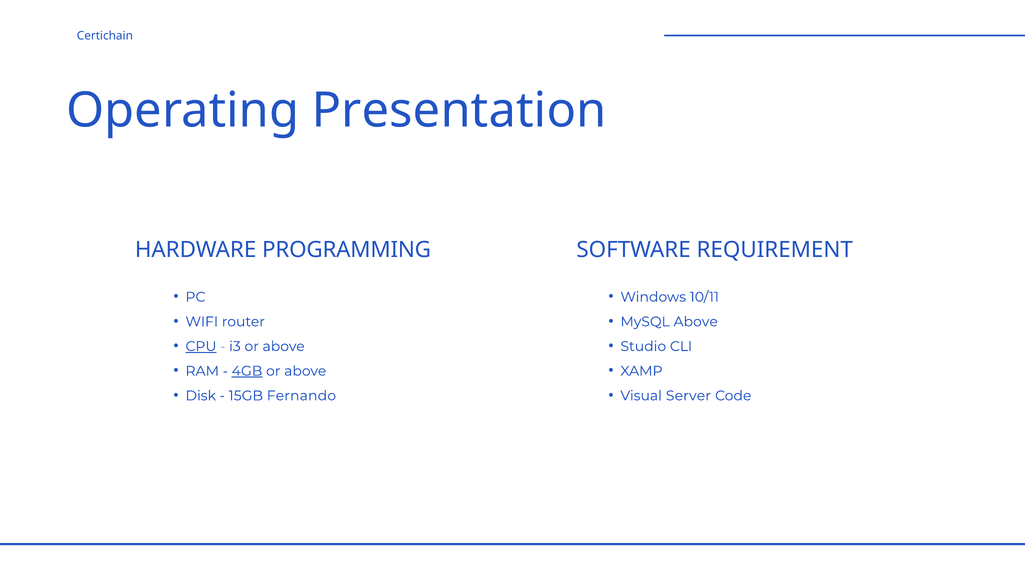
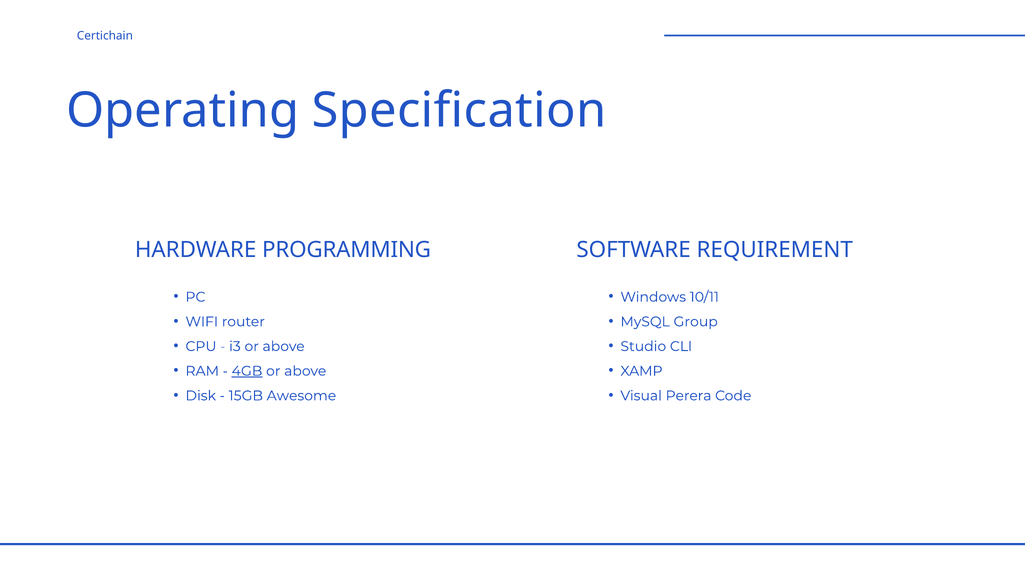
Presentation: Presentation -> Specification (459, 111)
MySQL Above: Above -> Group (696, 321)
CPU underline: present -> none (201, 346)
Fernando: Fernando -> Awesome (301, 395)
Server: Server -> Perera (689, 395)
